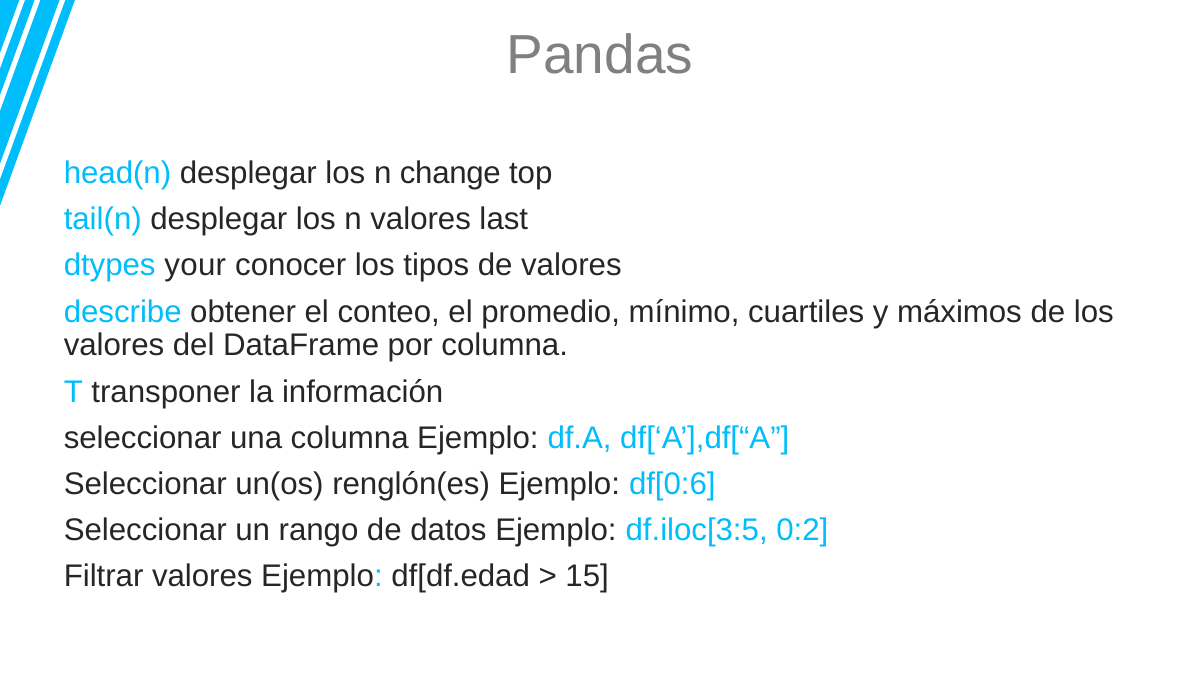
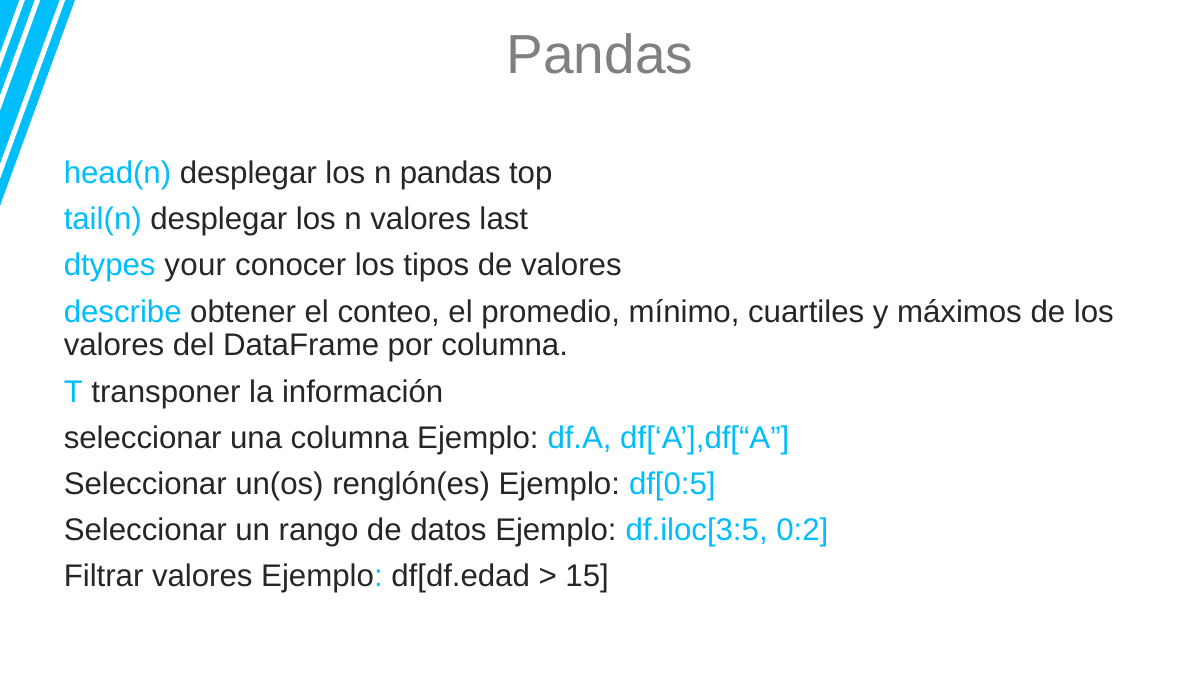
n change: change -> pandas (450, 173)
df[0:6: df[0:6 -> df[0:5 (672, 484)
